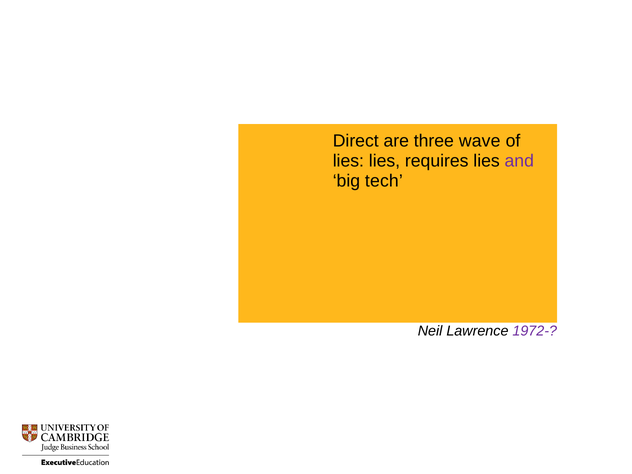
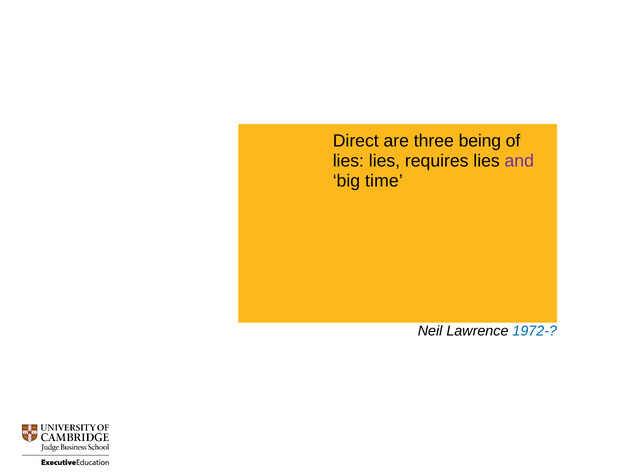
wave: wave -> being (480, 141)
tech: tech -> time (384, 181)
1972- colour: purple -> blue (535, 331)
